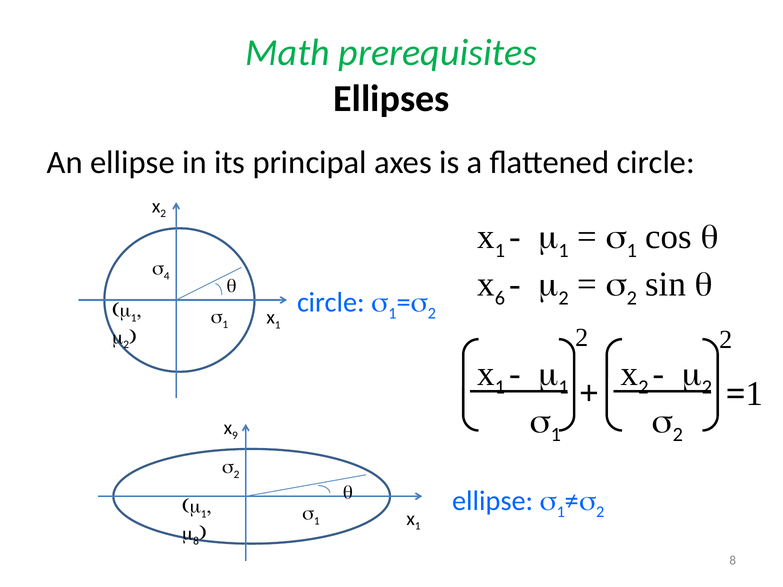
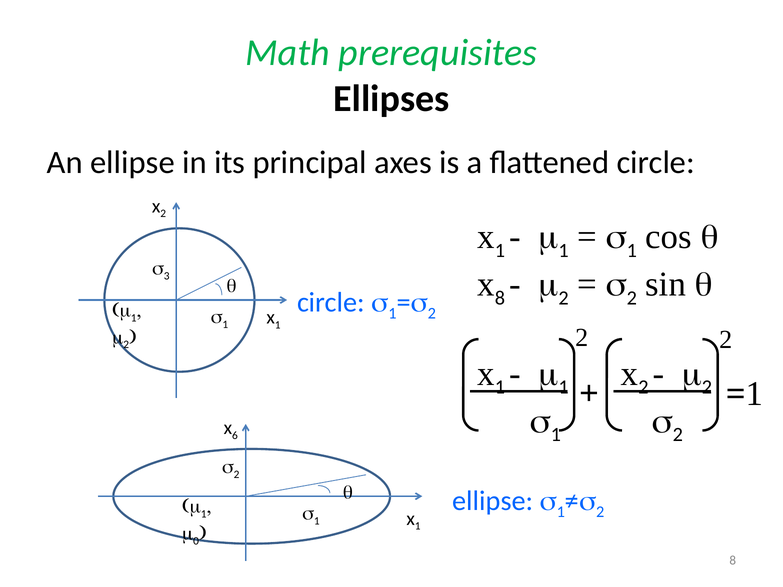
4: 4 -> 3 (167, 276)
6: 6 -> 8 (500, 298)
9: 9 -> 6 (235, 436)
8: 8 -> 0 (196, 541)
